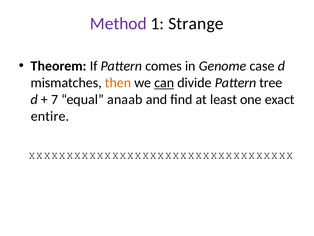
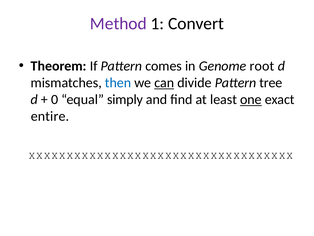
Strange: Strange -> Convert (196, 23)
case: case -> root (262, 66)
then colour: orange -> blue (118, 83)
7: 7 -> 0 (55, 99)
anaab: anaab -> simply (125, 99)
one underline: none -> present (251, 99)
